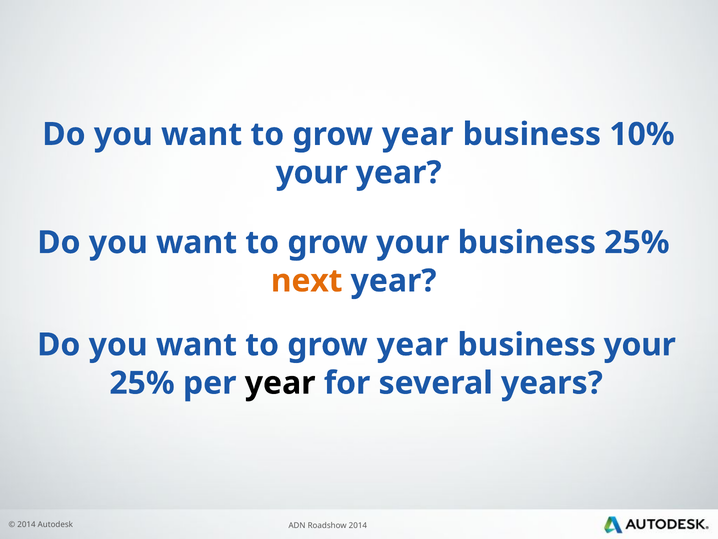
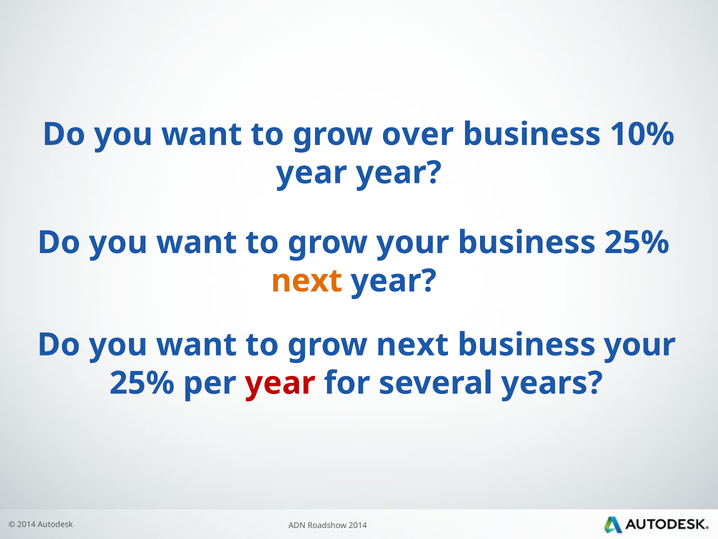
year: year -> over (418, 134)
your: your -> year (312, 173)
year: year -> next (412, 344)
year colour: black -> red (280, 383)
